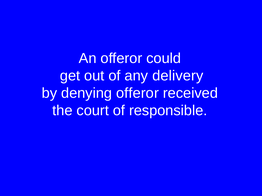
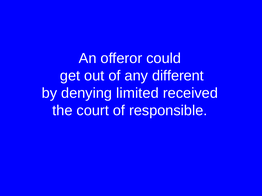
delivery: delivery -> different (178, 76)
denying offeror: offeror -> limited (137, 93)
